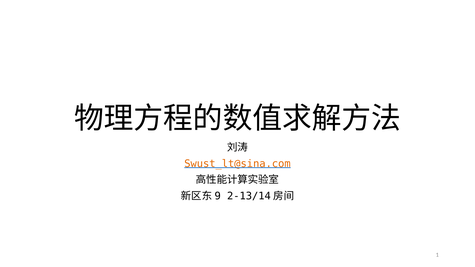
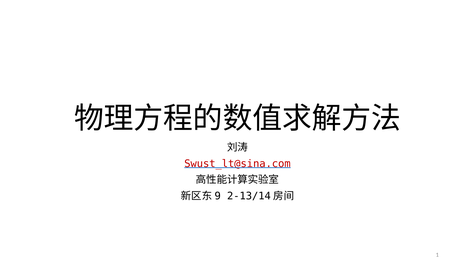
Swust_lt@sina.com colour: orange -> red (237, 164)
